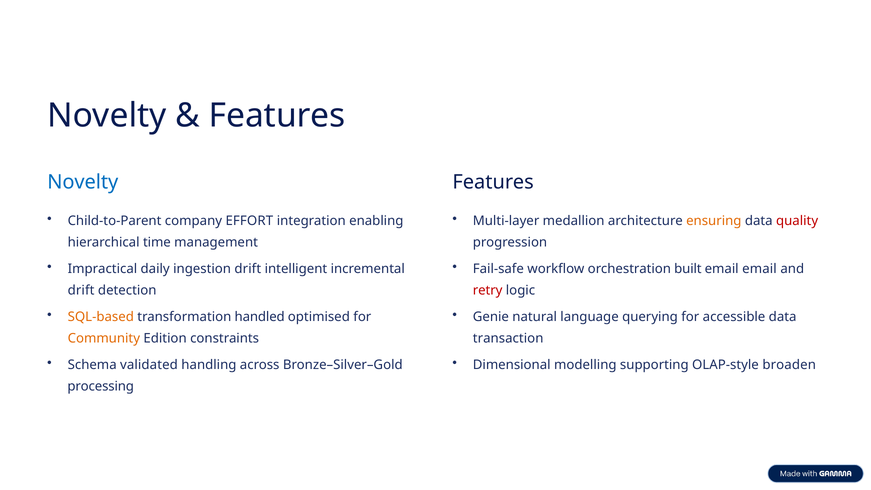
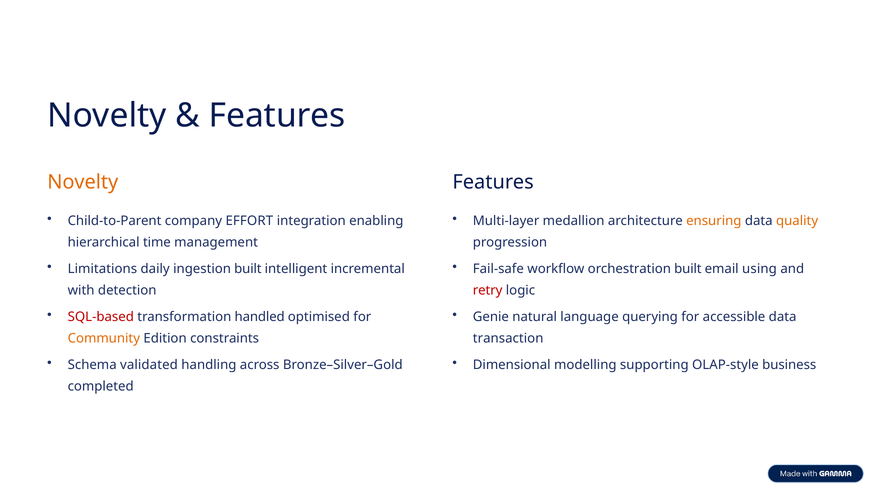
Novelty colour: blue -> orange (83, 182)
quality colour: red -> orange (797, 221)
Impractical: Impractical -> Limitations (102, 269)
ingestion drift: drift -> built (248, 269)
email email: email -> using (759, 269)
drift: drift -> with (81, 290)
SQL-based colour: orange -> red (101, 317)
broaden: broaden -> business (789, 365)
processing: processing -> completed (101, 386)
